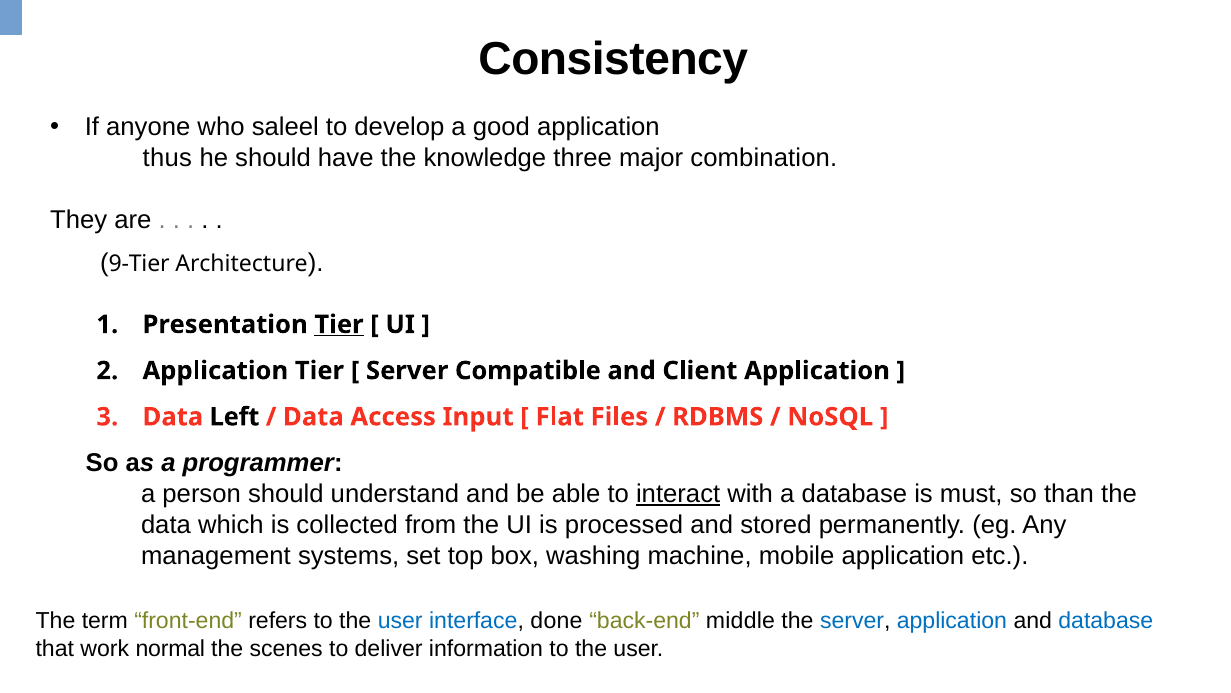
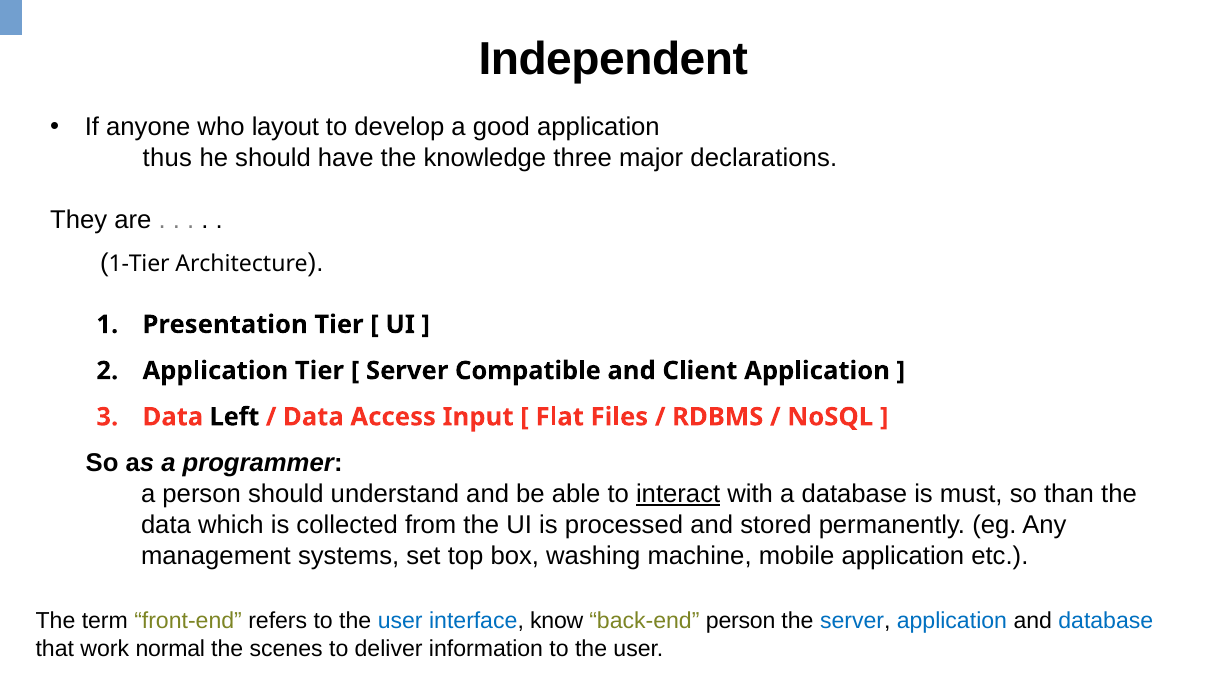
Consistency: Consistency -> Independent (613, 60)
saleel: saleel -> layout (285, 127)
combination: combination -> declarations (764, 158)
9-Tier: 9-Tier -> 1-Tier (139, 264)
Tier underline: present -> none (339, 324)
done: done -> know (557, 621)
back-end middle: middle -> person (741, 621)
